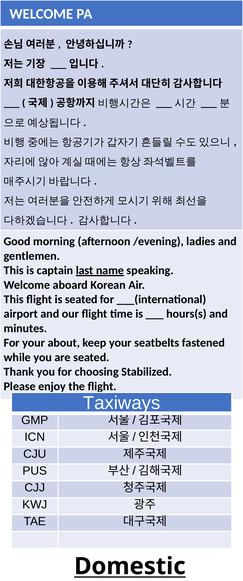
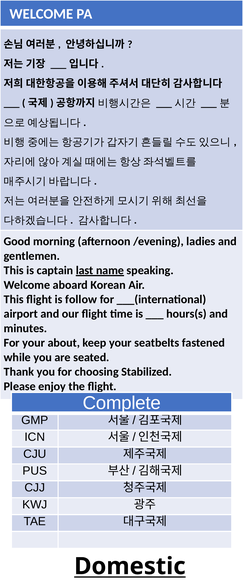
is seated: seated -> follow (81, 300)
Taxiways: Taxiways -> Complete (122, 403)
